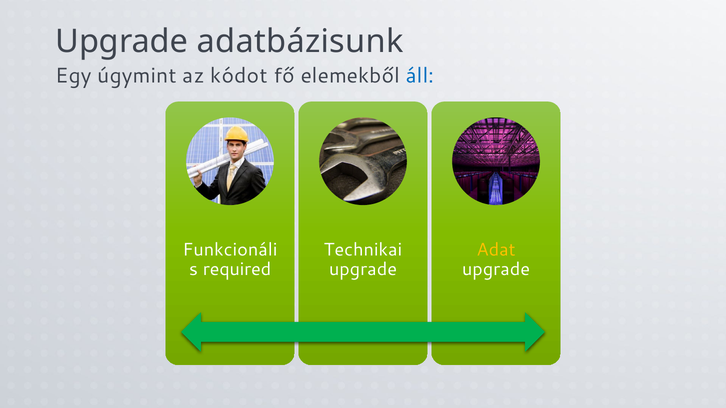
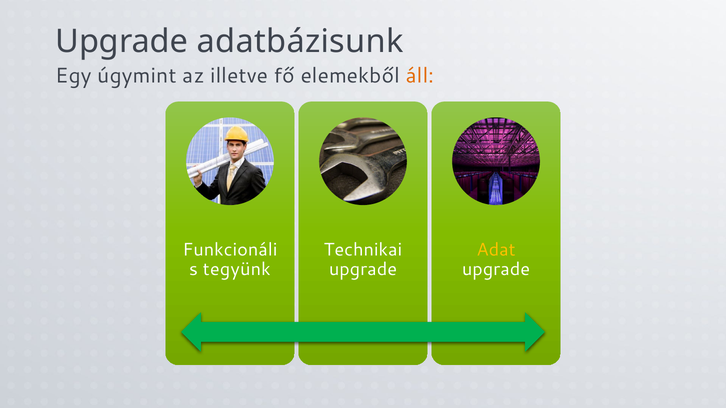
kódot: kódot -> illetve (239, 76)
áll colour: blue -> orange (420, 76)
required: required -> tegyünk (237, 269)
